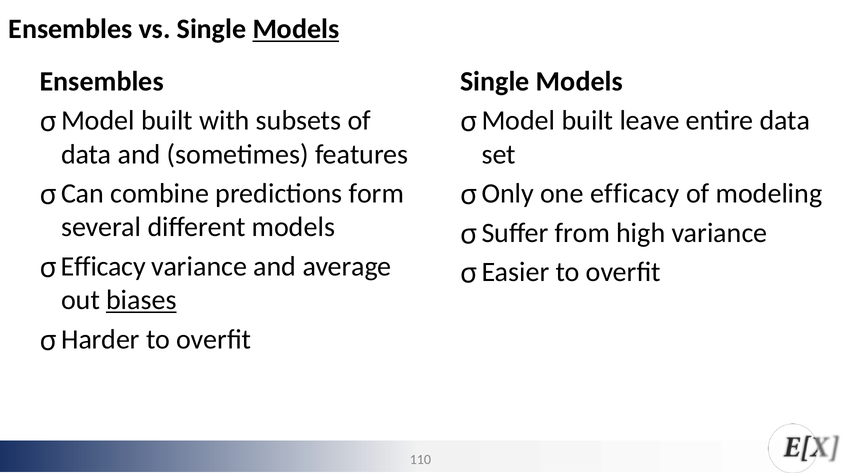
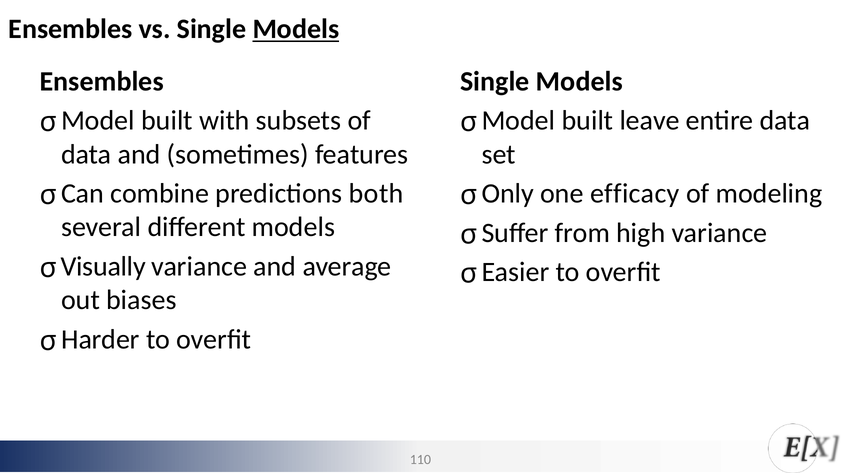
form: form -> both (376, 194)
Efficacy: Efficacy -> Visually (103, 266)
biases underline: present -> none (141, 300)
